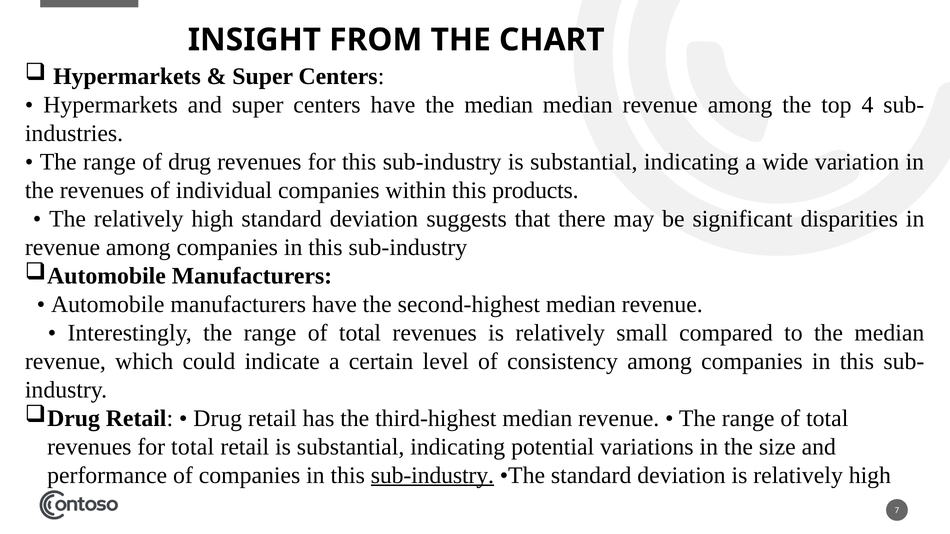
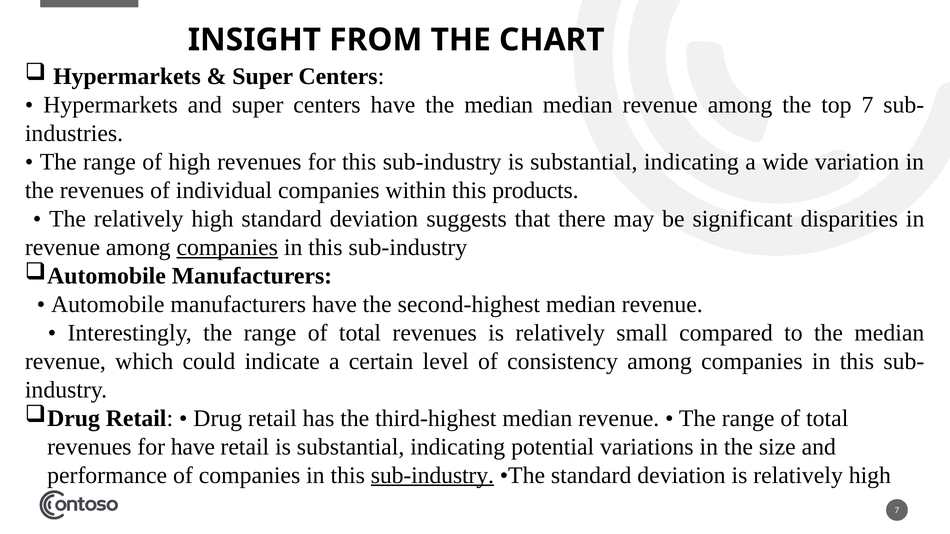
top 4: 4 -> 7 (867, 105)
of drug: drug -> high (190, 162)
companies underline: none -> present (227, 248)
for total: total -> have (193, 447)
